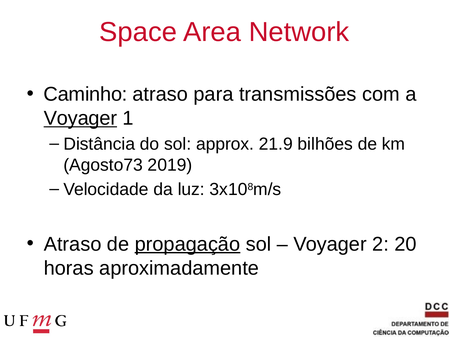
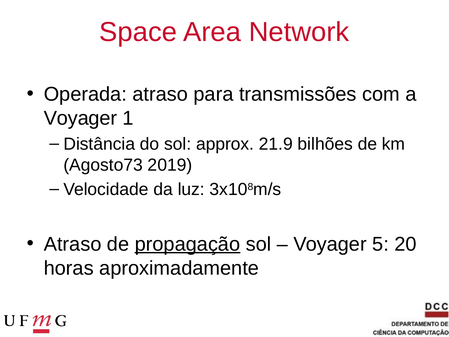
Caminho: Caminho -> Operada (85, 94)
Voyager underline: present -> none (80, 118)
2: 2 -> 5 (381, 244)
